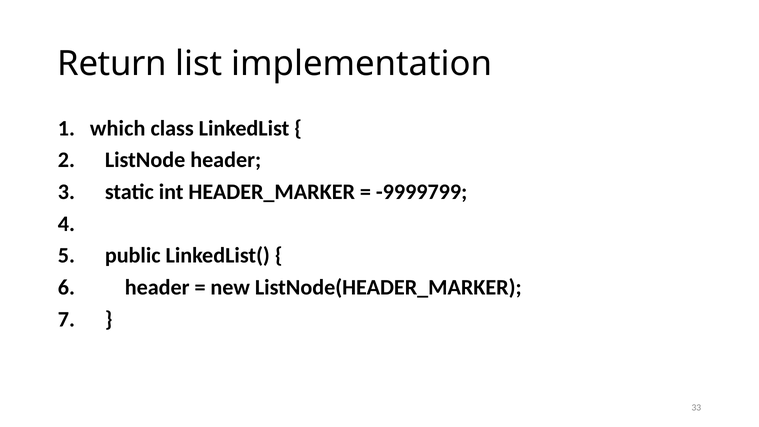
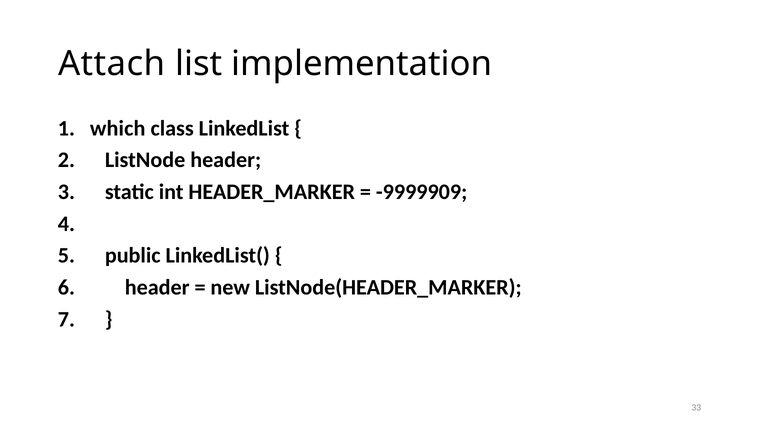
Return: Return -> Attach (112, 64)
-9999799: -9999799 -> -9999909 (422, 192)
